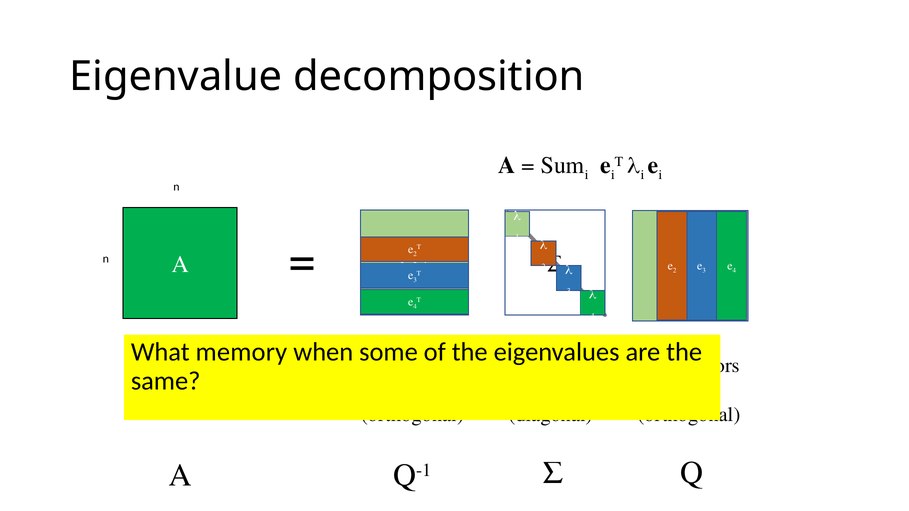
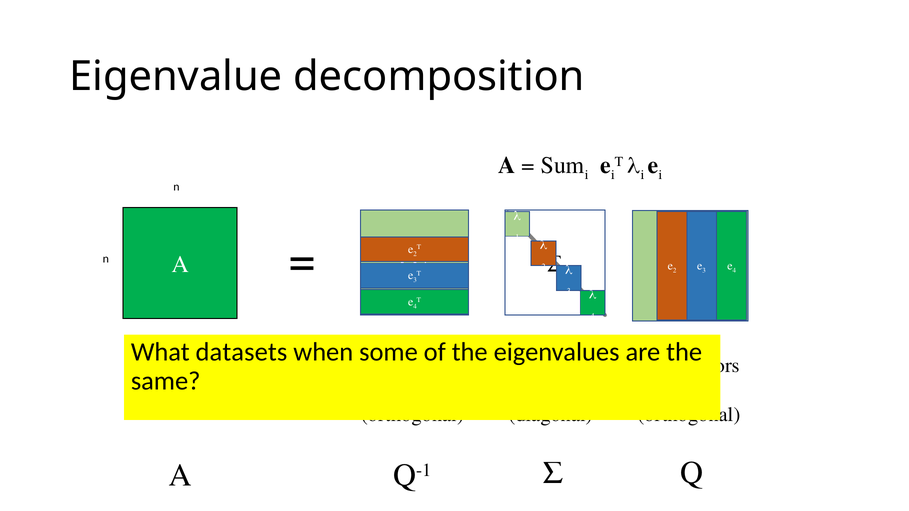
memory: memory -> datasets (241, 352)
